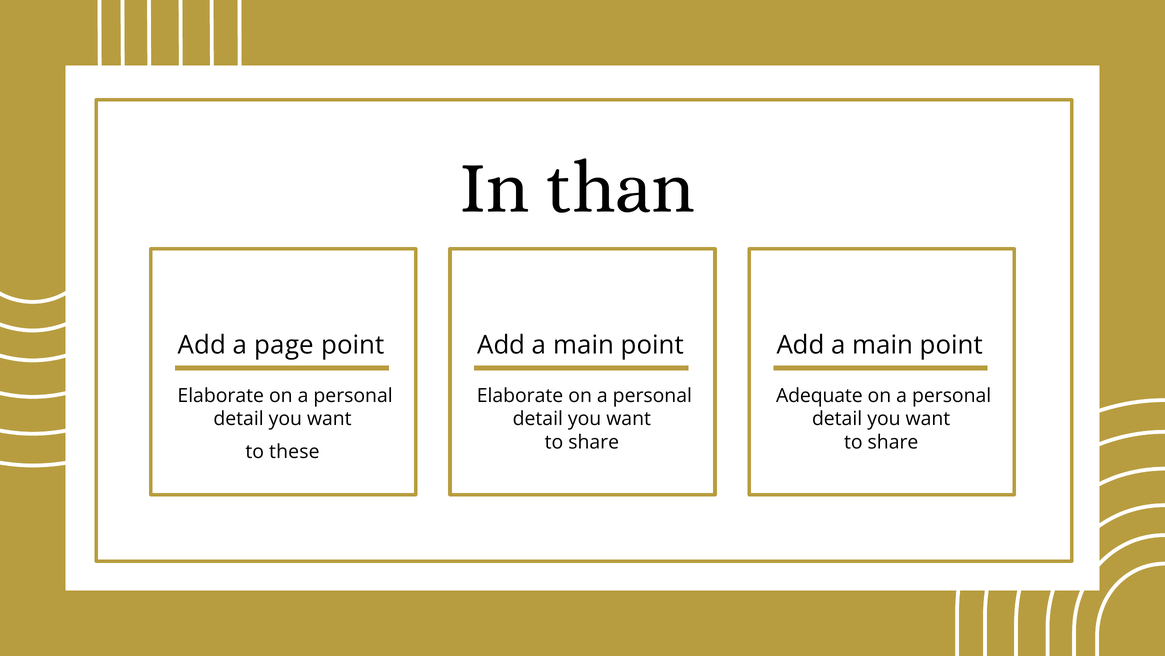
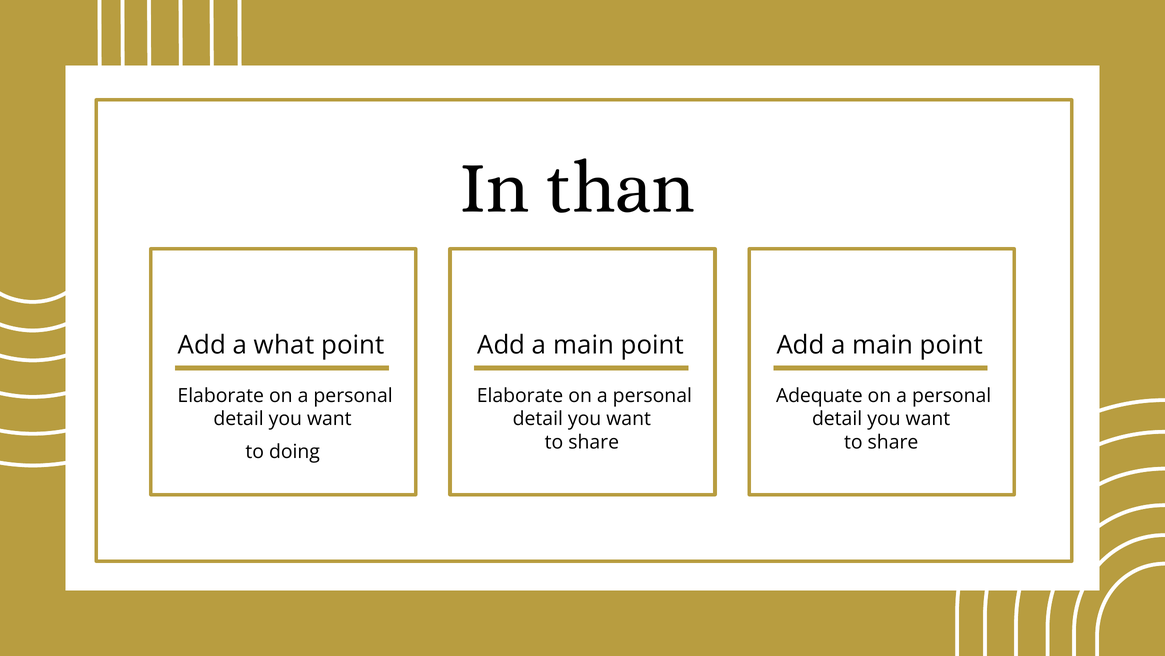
page: page -> what (284, 345)
these: these -> doing (294, 451)
